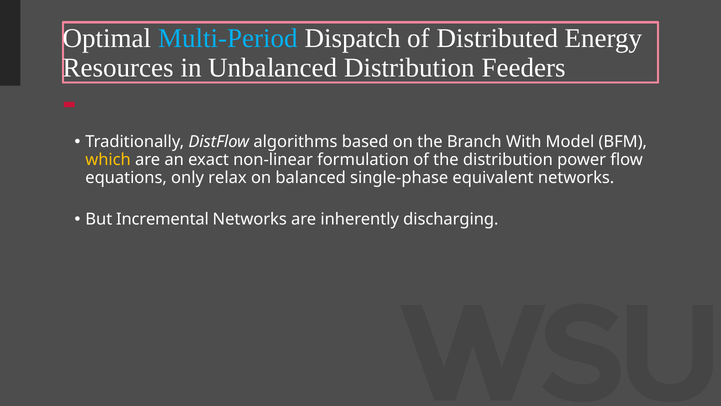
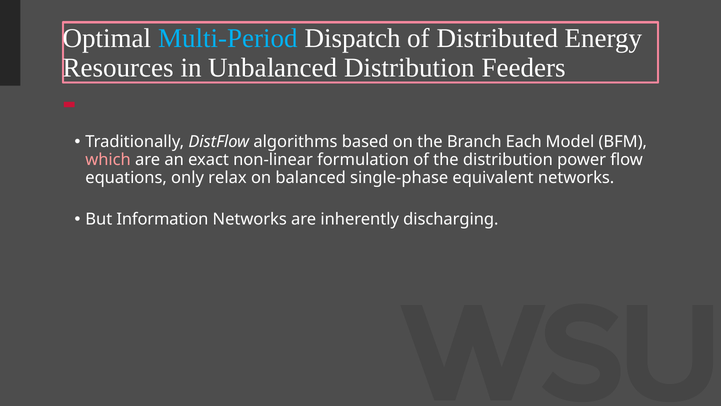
With: With -> Each (524, 142)
which colour: yellow -> pink (108, 160)
Incremental: Incremental -> Information (162, 219)
